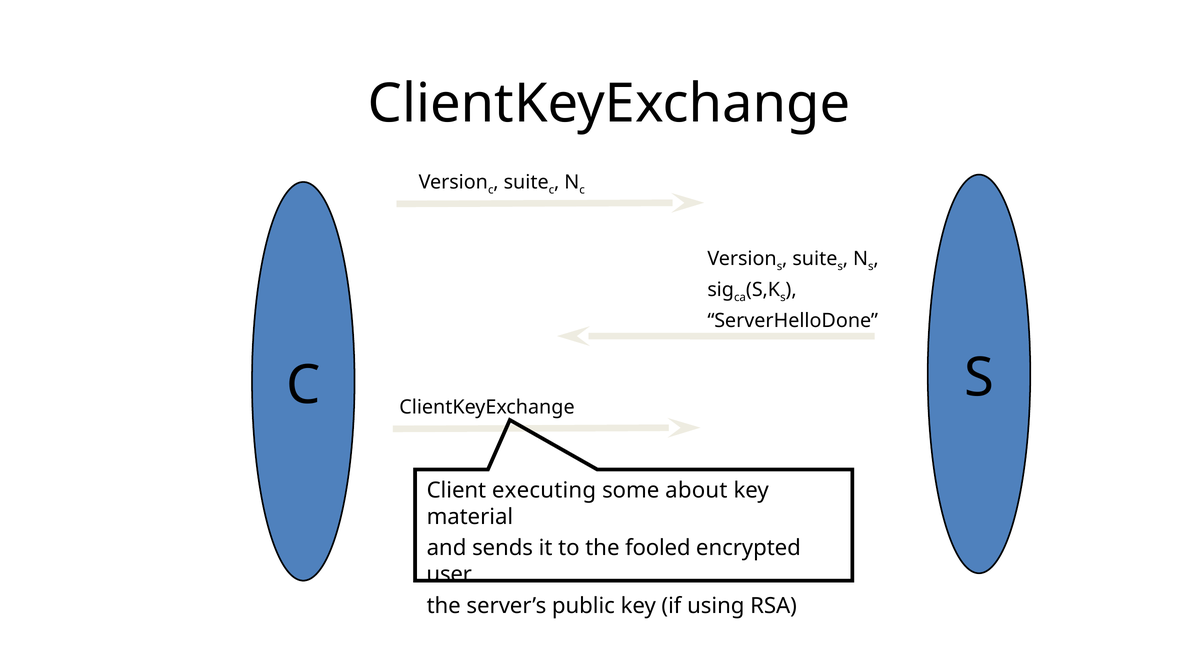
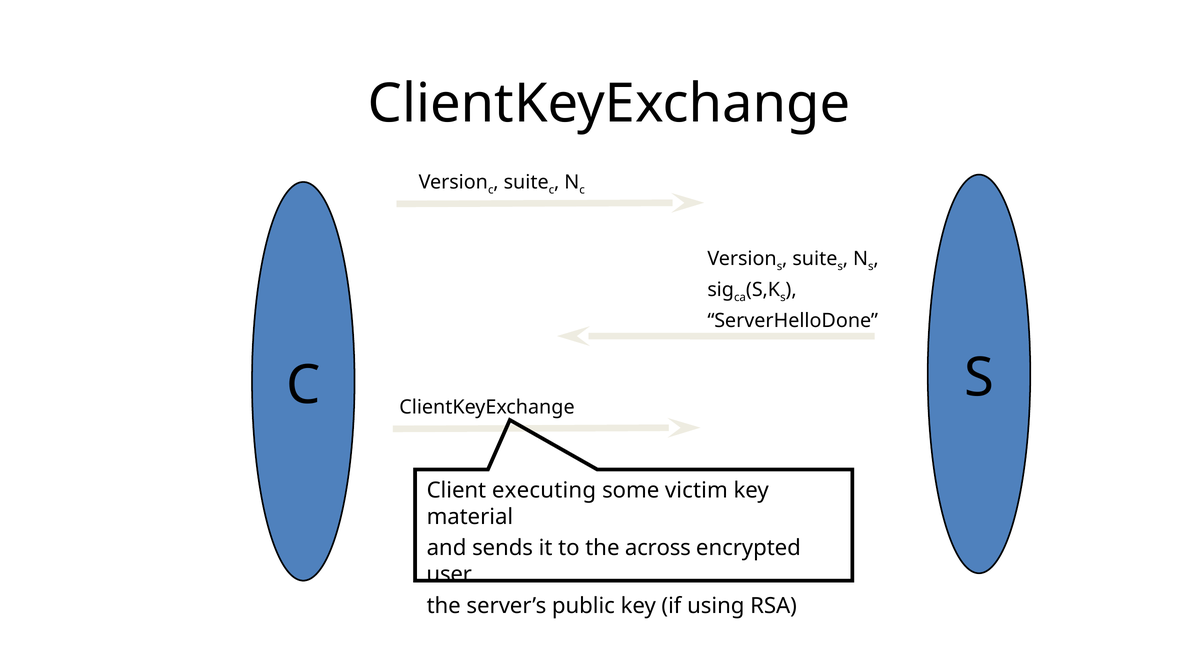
about: about -> victim (696, 490)
fooled: fooled -> across (658, 548)
